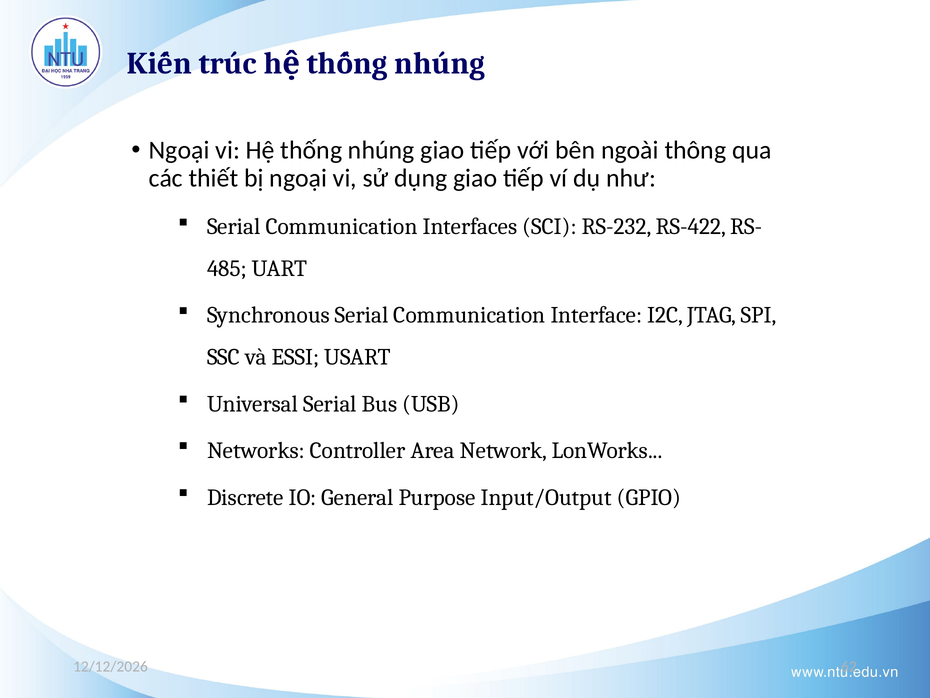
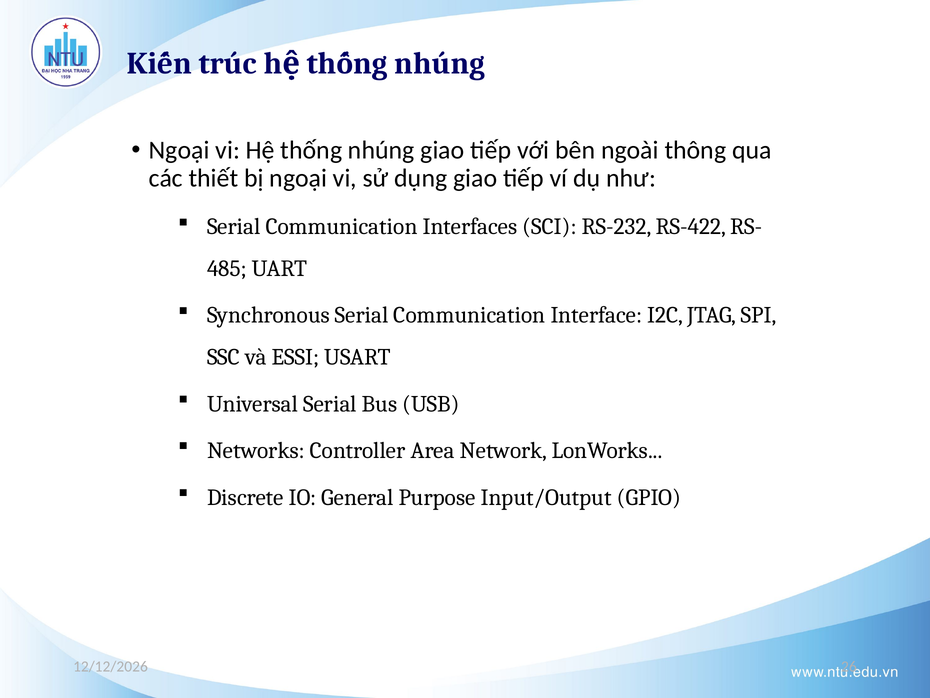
62: 62 -> 26 (849, 666)
